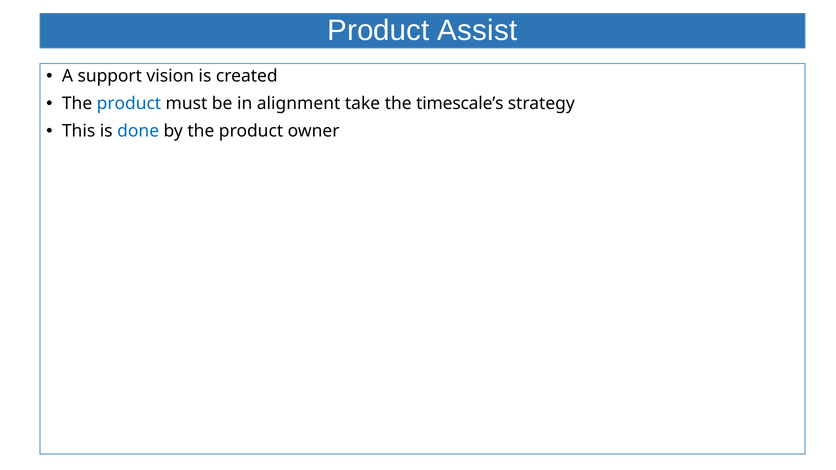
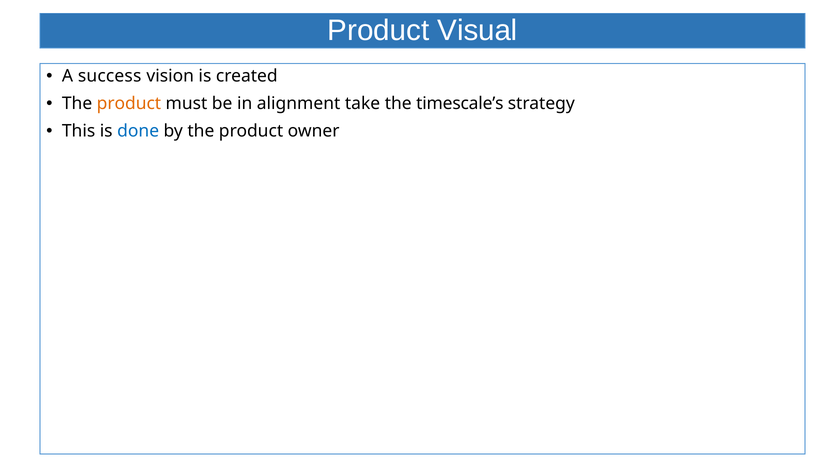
Assist: Assist -> Visual (477, 30)
support: support -> success (110, 76)
product colour: blue -> orange (129, 104)
